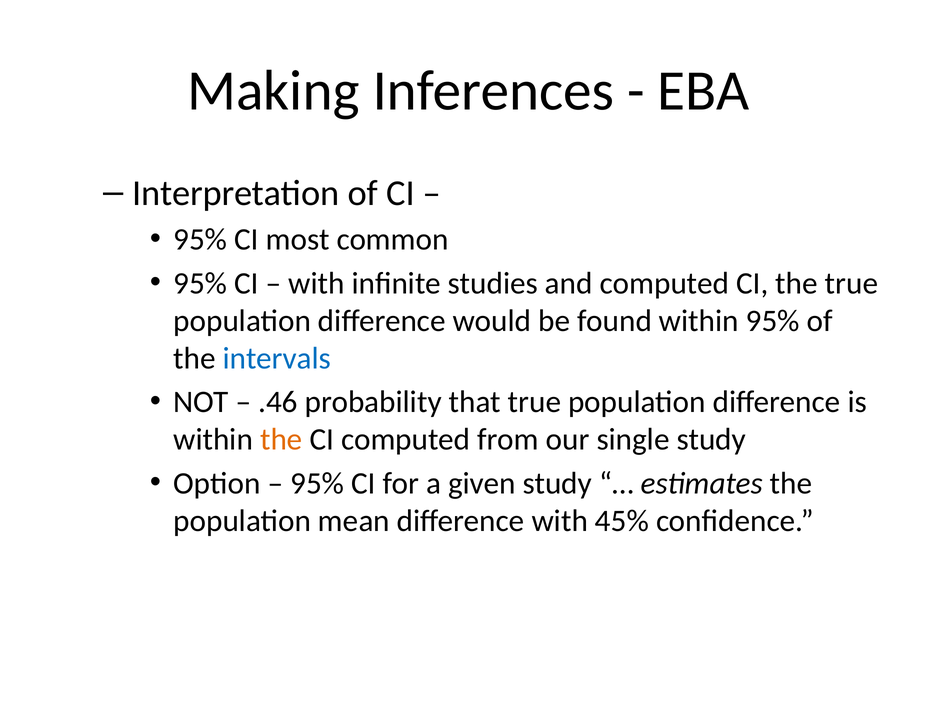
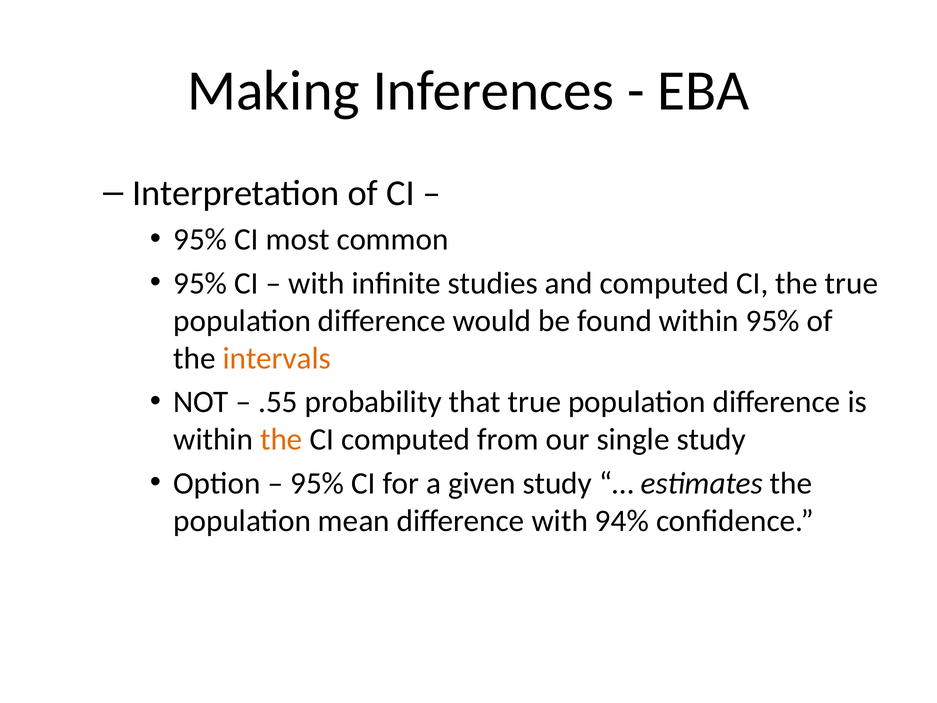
intervals colour: blue -> orange (277, 358)
.46: .46 -> .55 (278, 402)
45%: 45% -> 94% (622, 521)
